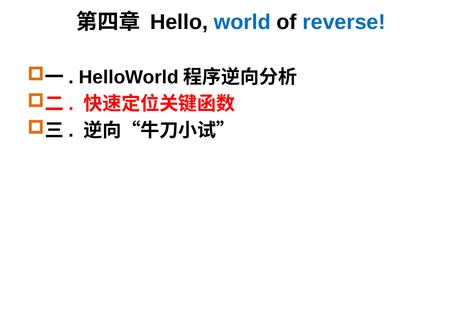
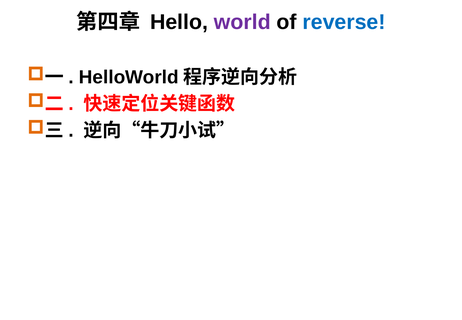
world colour: blue -> purple (242, 22)
